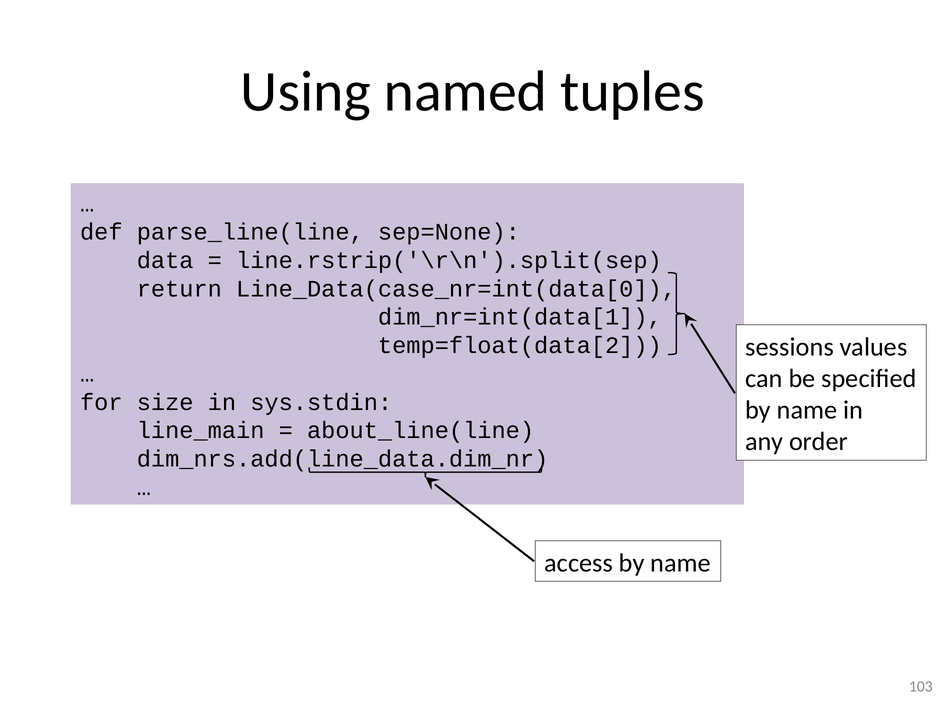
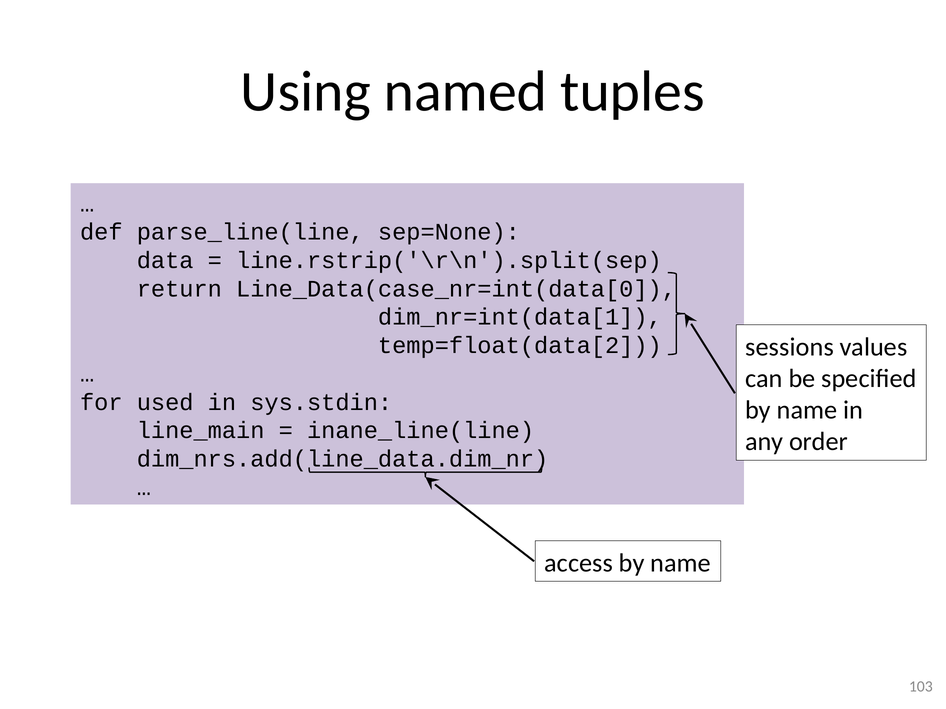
size: size -> used (165, 403)
about_line(line: about_line(line -> inane_line(line (421, 431)
